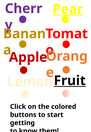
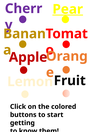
Fruit underline: present -> none (70, 80)
